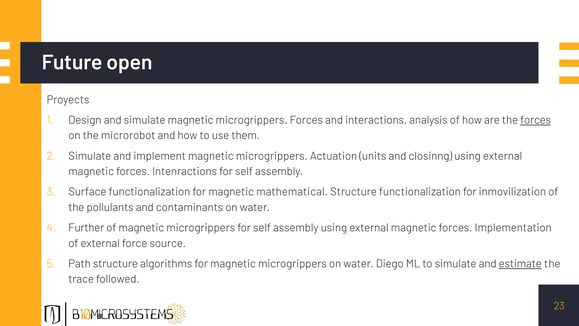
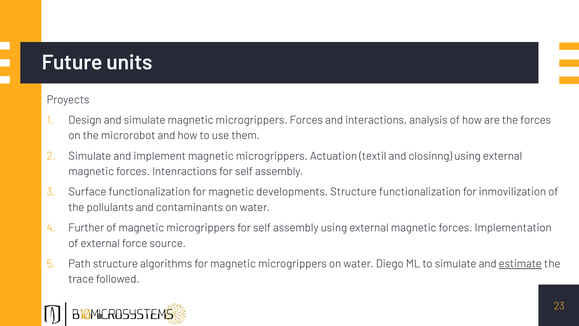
open: open -> units (130, 63)
forces underline: present -> none (536, 120)
units: units -> textil (373, 156)
mathematical: mathematical -> developments (292, 192)
